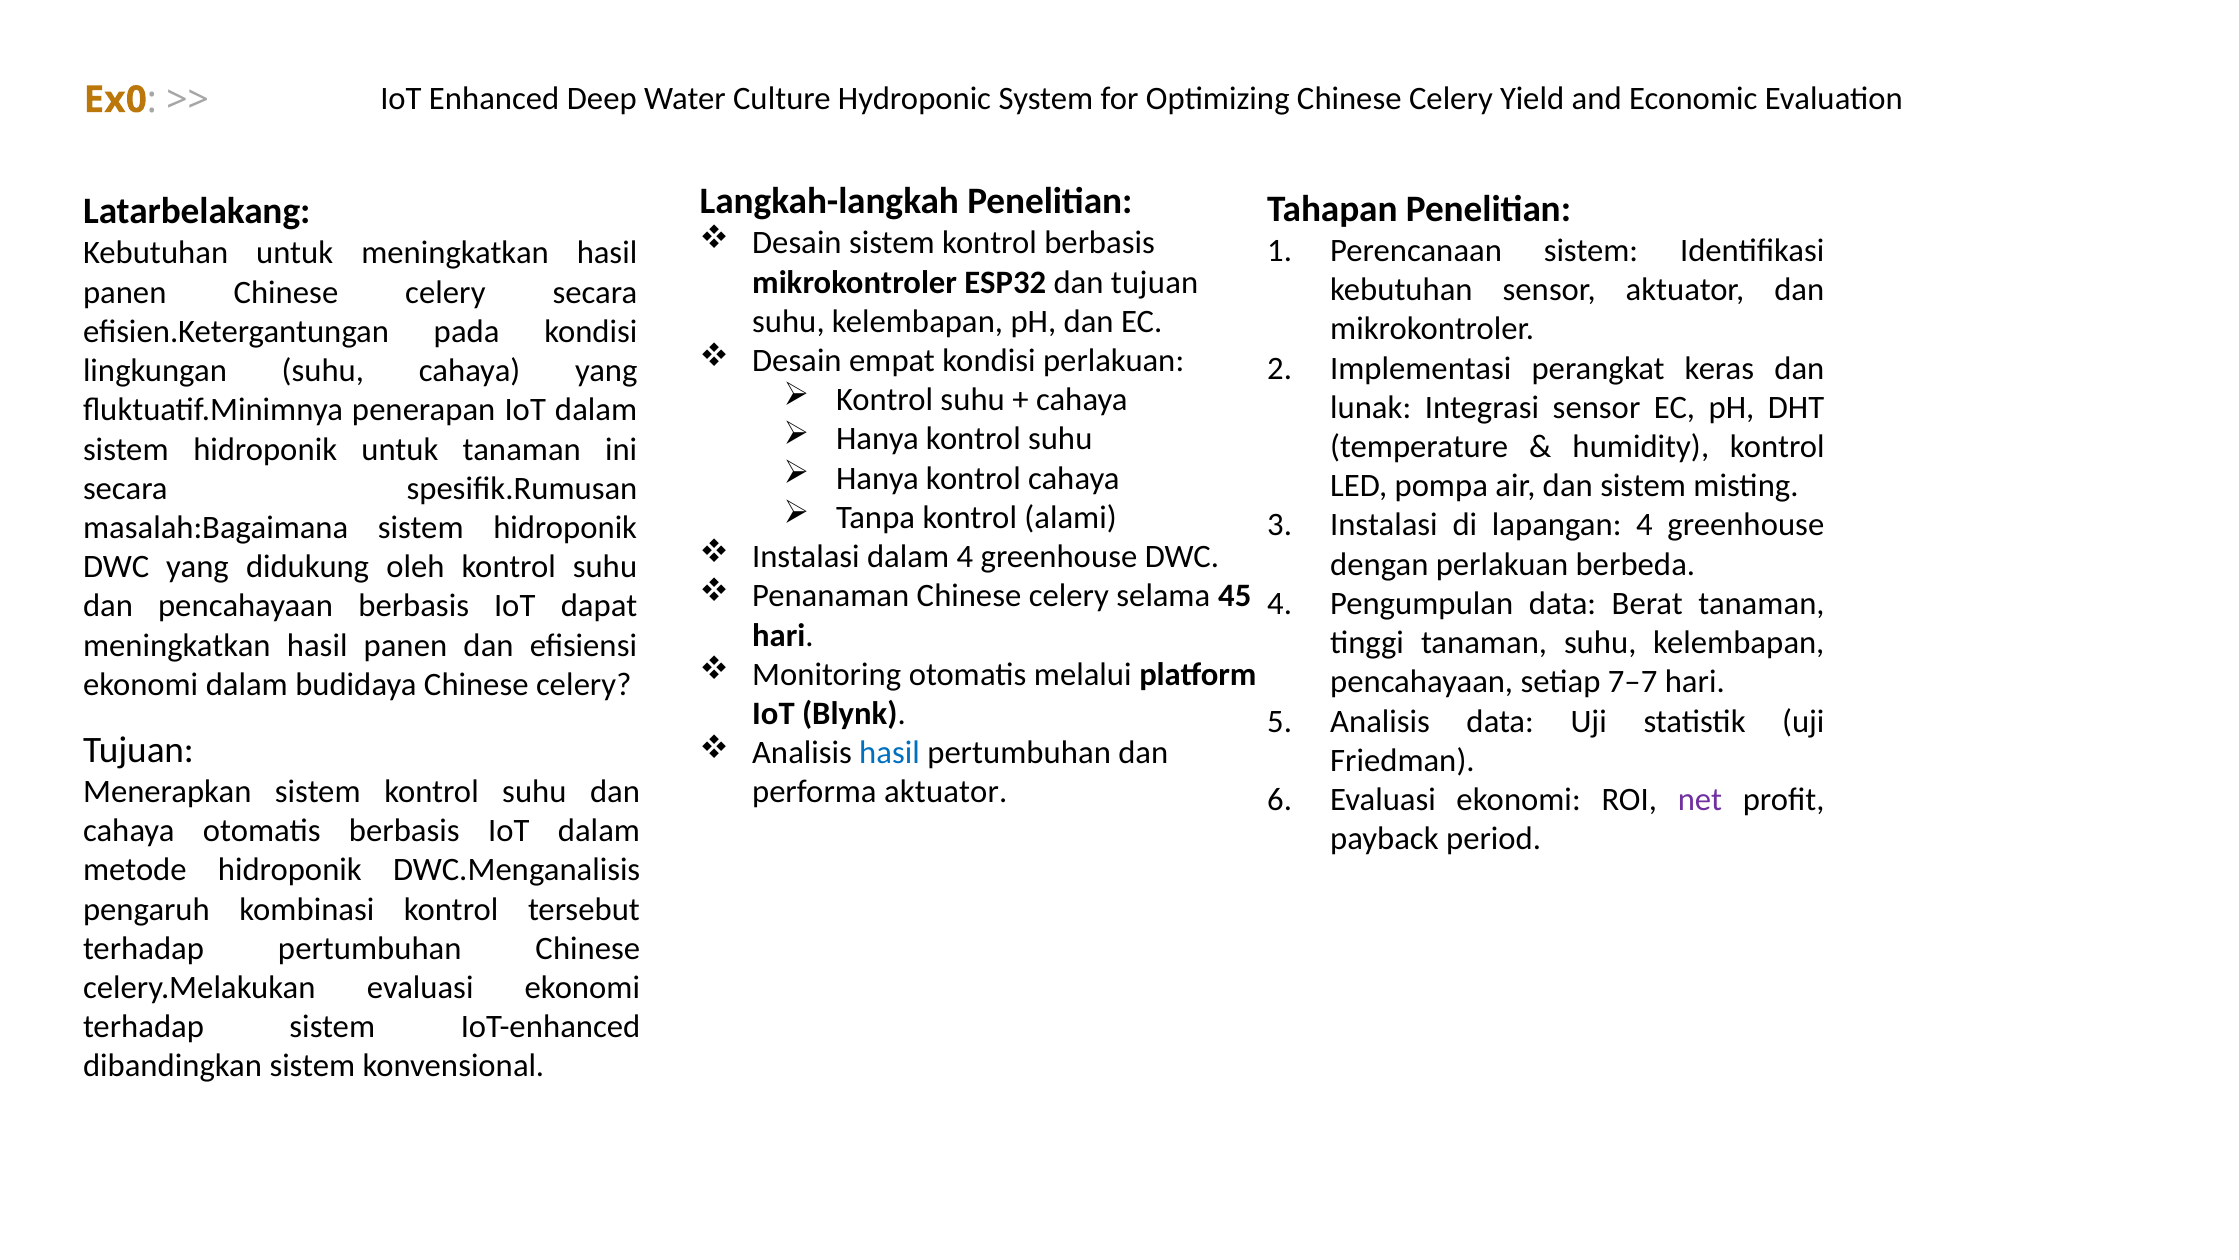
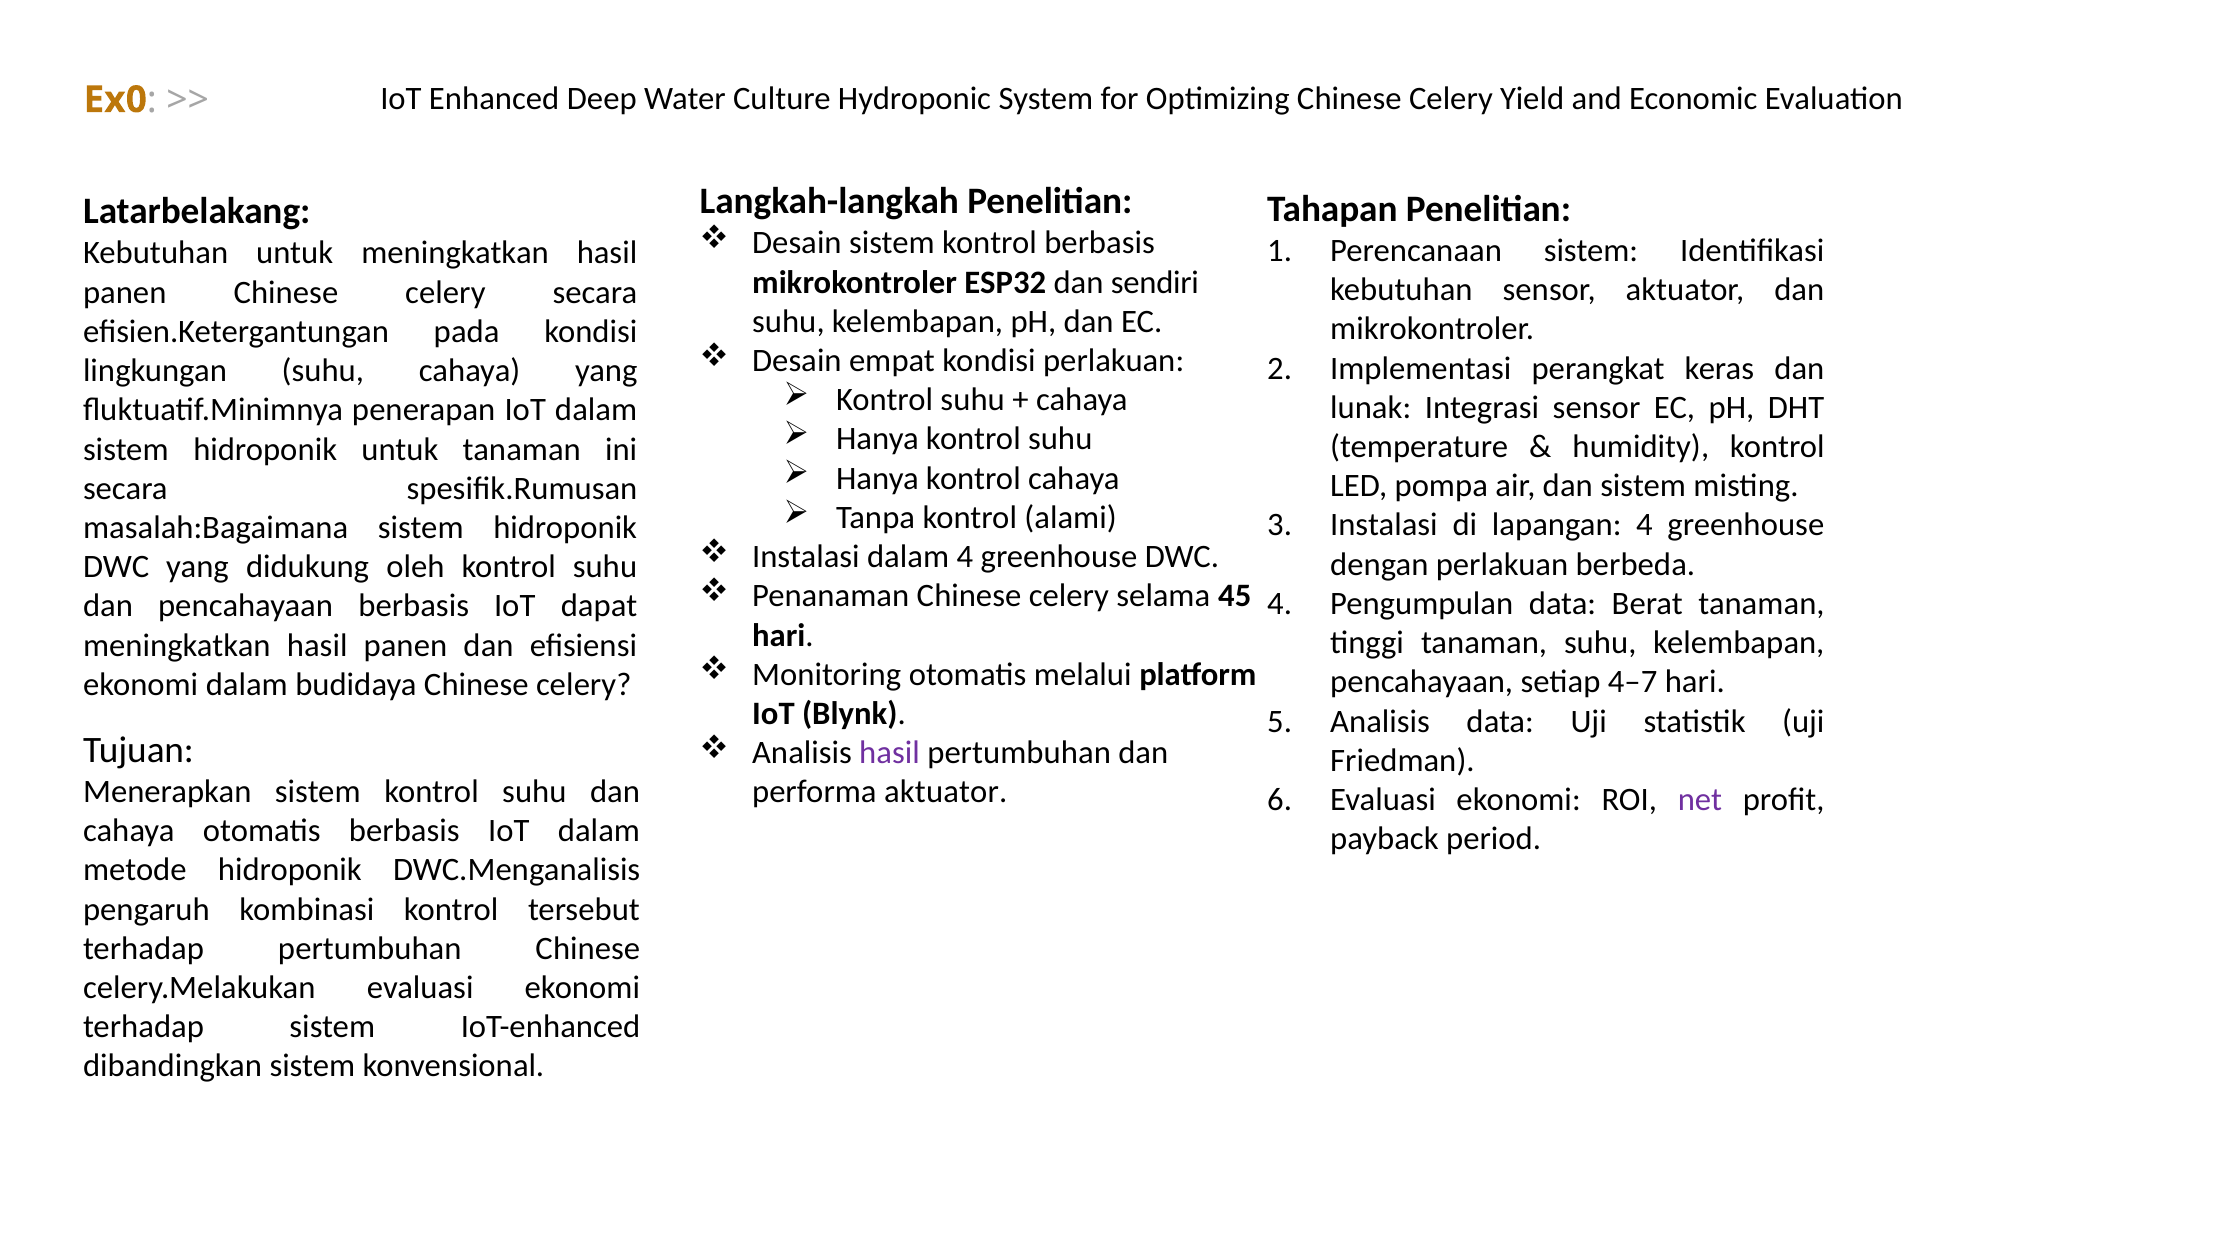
dan tujuan: tujuan -> sendiri (1155, 282)
7–7: 7–7 -> 4–7 (1633, 682)
hasil colour: blue -> purple (890, 753)
